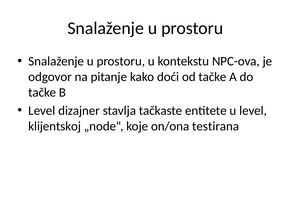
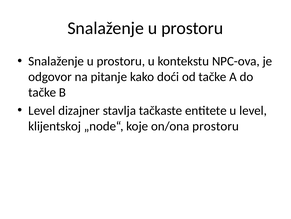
on/ona testirana: testirana -> prostoru (216, 126)
